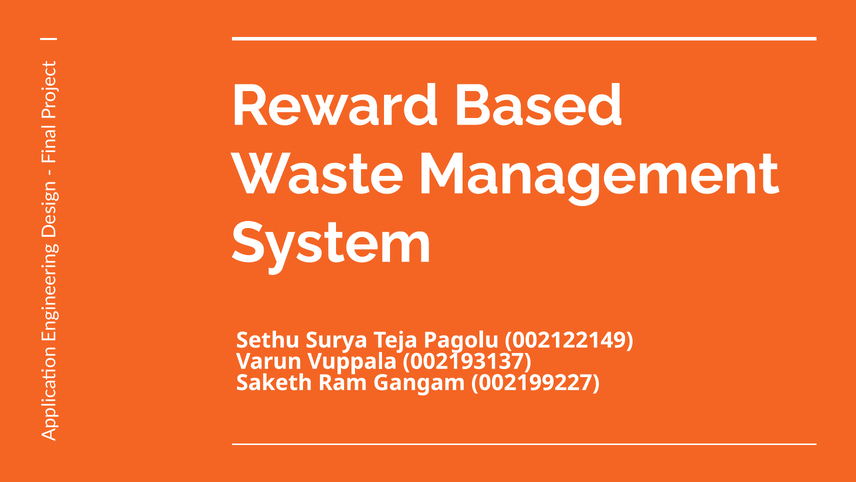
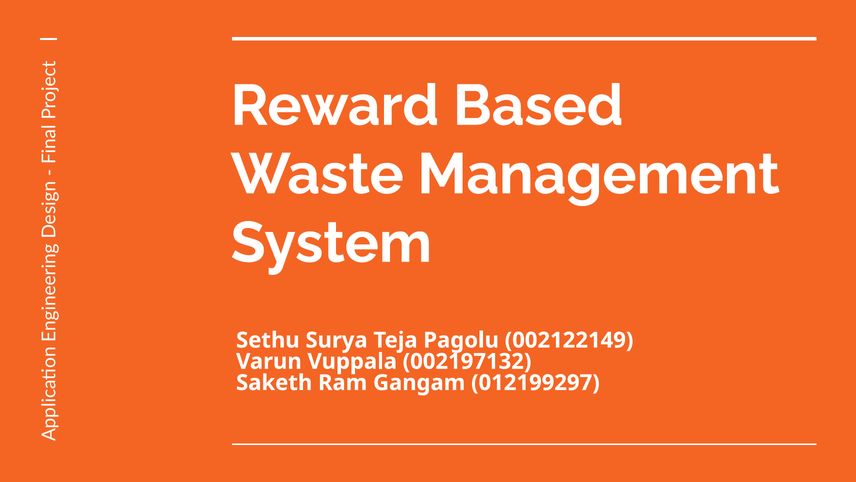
002193137: 002193137 -> 002197132 (467, 361)
002199227: 002199227 -> 012199297 (535, 382)
